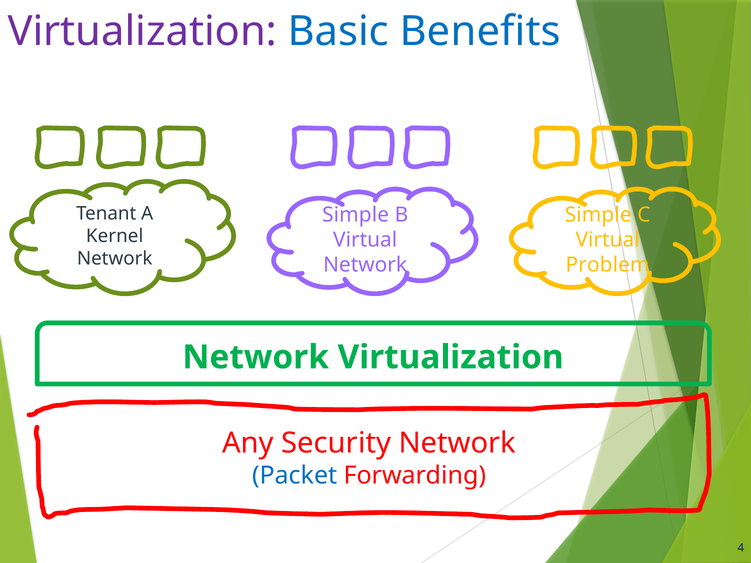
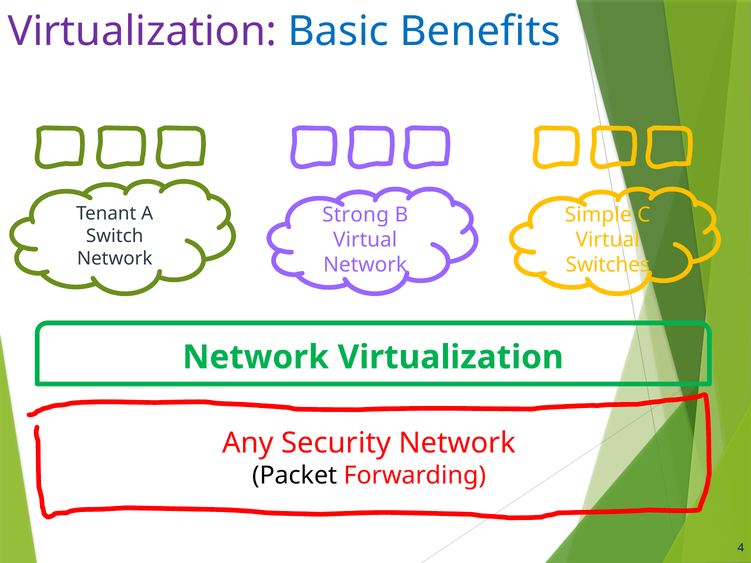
Simple: Simple -> Strong (356, 215)
Kernel: Kernel -> Switch (115, 236)
Problem: Problem -> Switches (608, 265)
Packet colour: blue -> black (295, 476)
